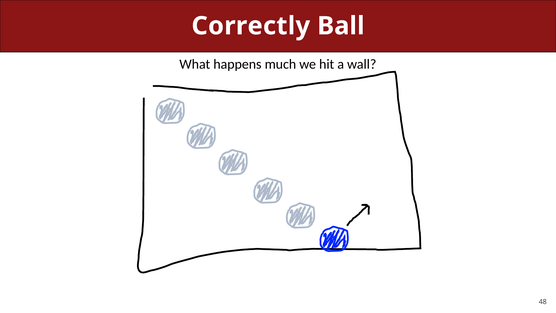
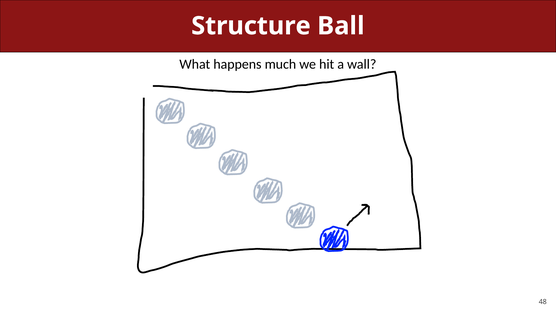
Correctly: Correctly -> Structure (251, 26)
